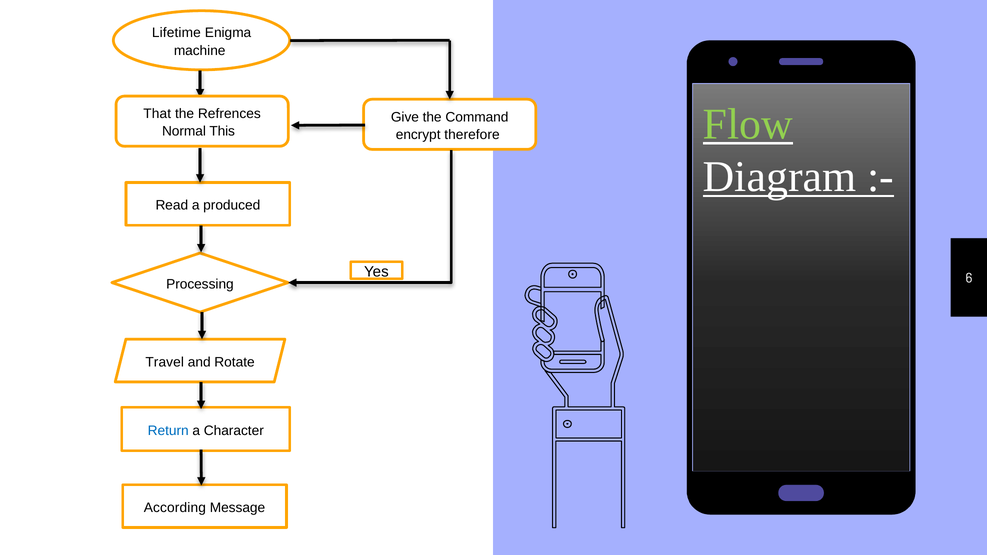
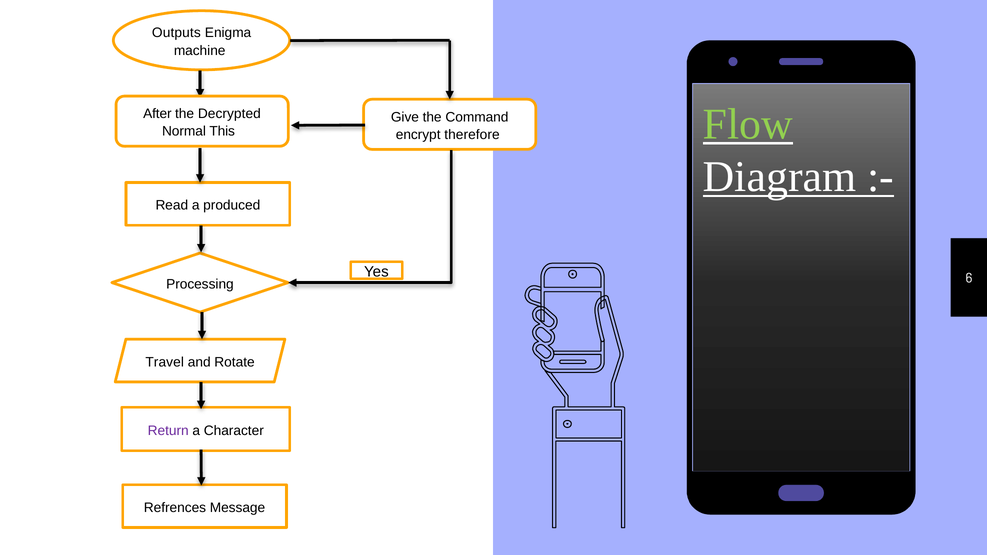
Lifetime: Lifetime -> Outputs (176, 33)
That: That -> After (157, 114)
Refrences: Refrences -> Decrypted (229, 114)
Return colour: blue -> purple (168, 431)
According: According -> Refrences (175, 508)
